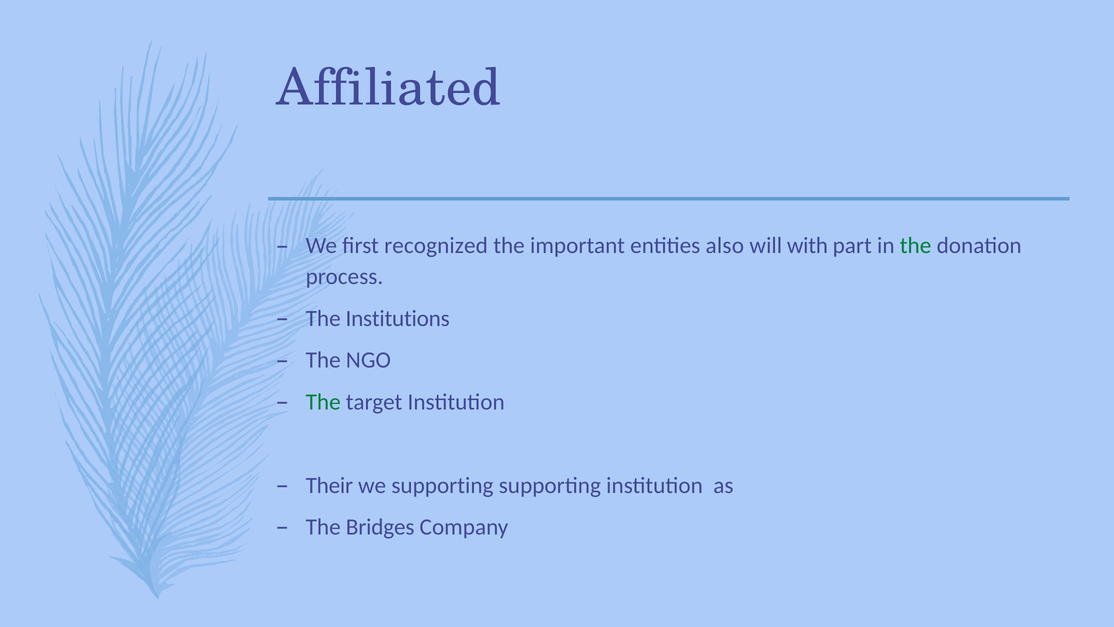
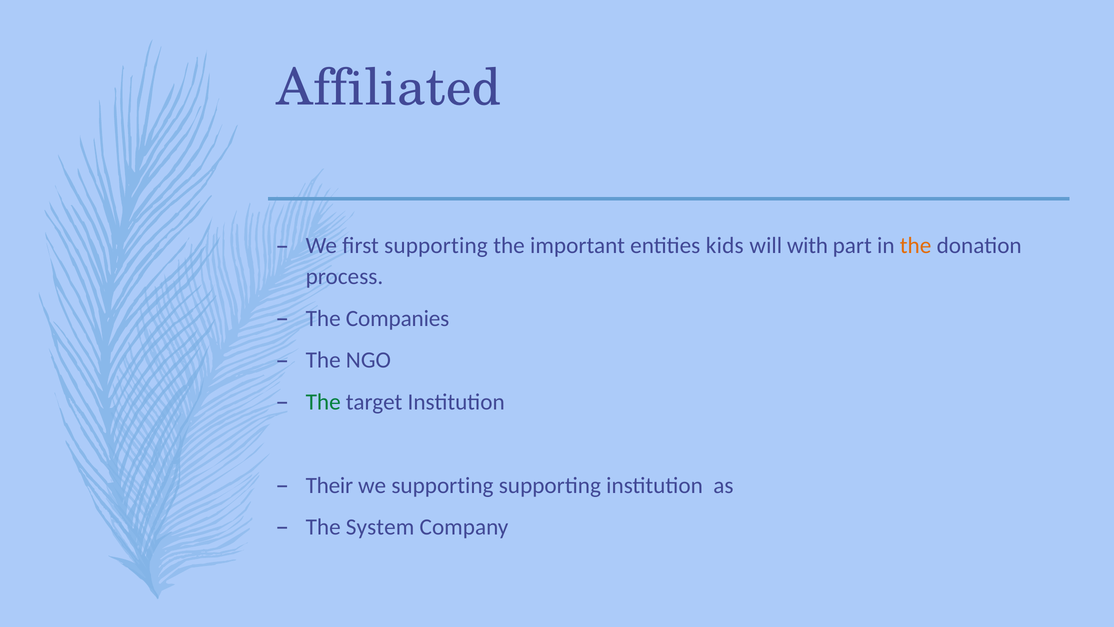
first recognized: recognized -> supporting (436, 246)
also: also -> kids (725, 246)
the colour: green -> orange (916, 246)
Institutions: Institutions -> Companies (398, 318)
Bridges: Bridges -> System (380, 527)
